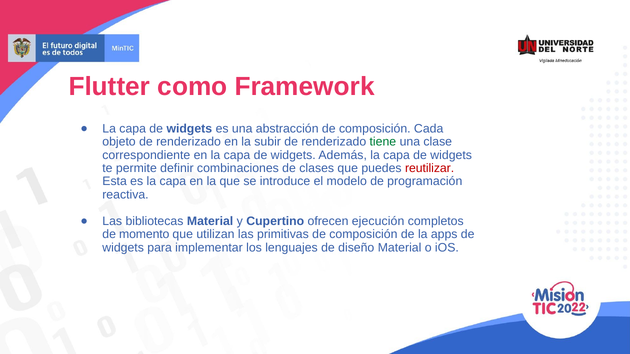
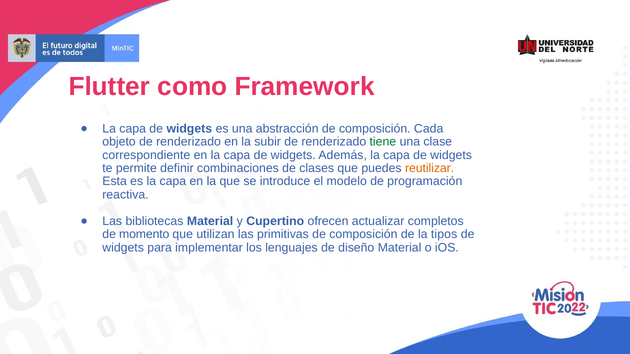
reutilizar colour: red -> orange (430, 168)
ejecución: ejecución -> actualizar (378, 221)
apps: apps -> tipos (444, 235)
